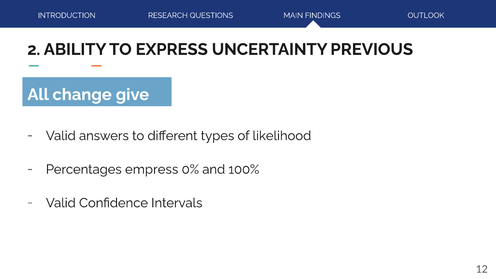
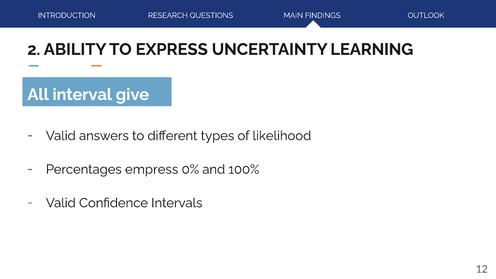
PREVIOUS: PREVIOUS -> LEARNING (372, 49)
change: change -> interval (82, 95)
